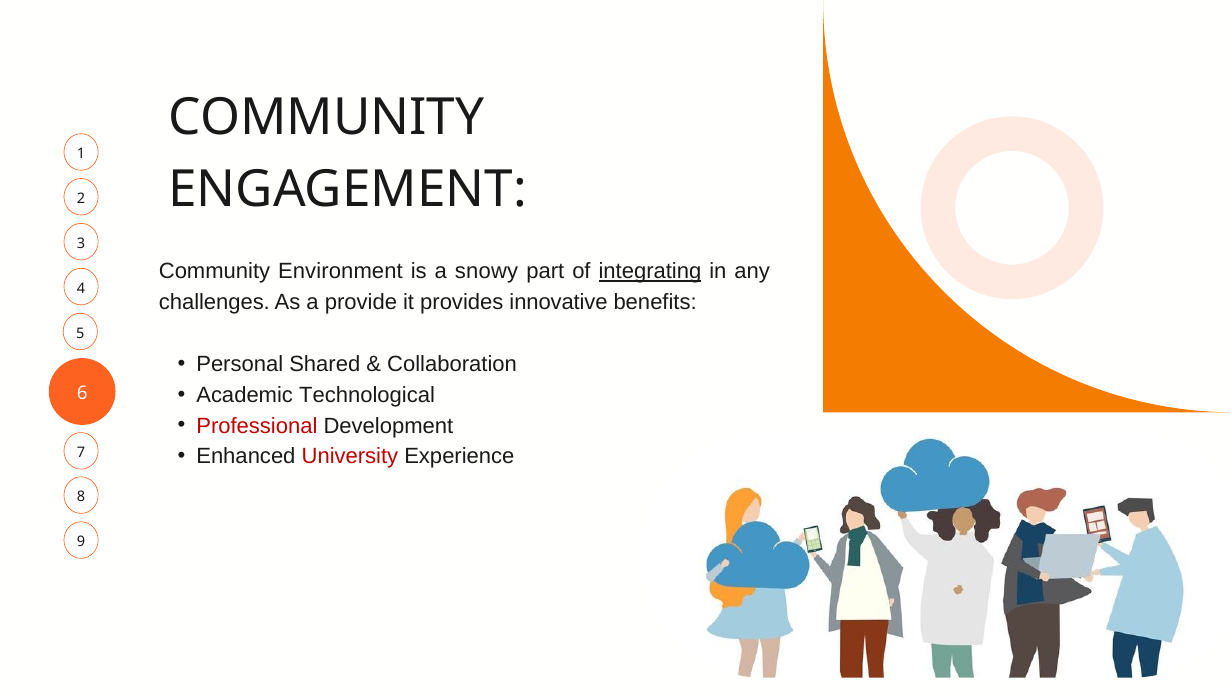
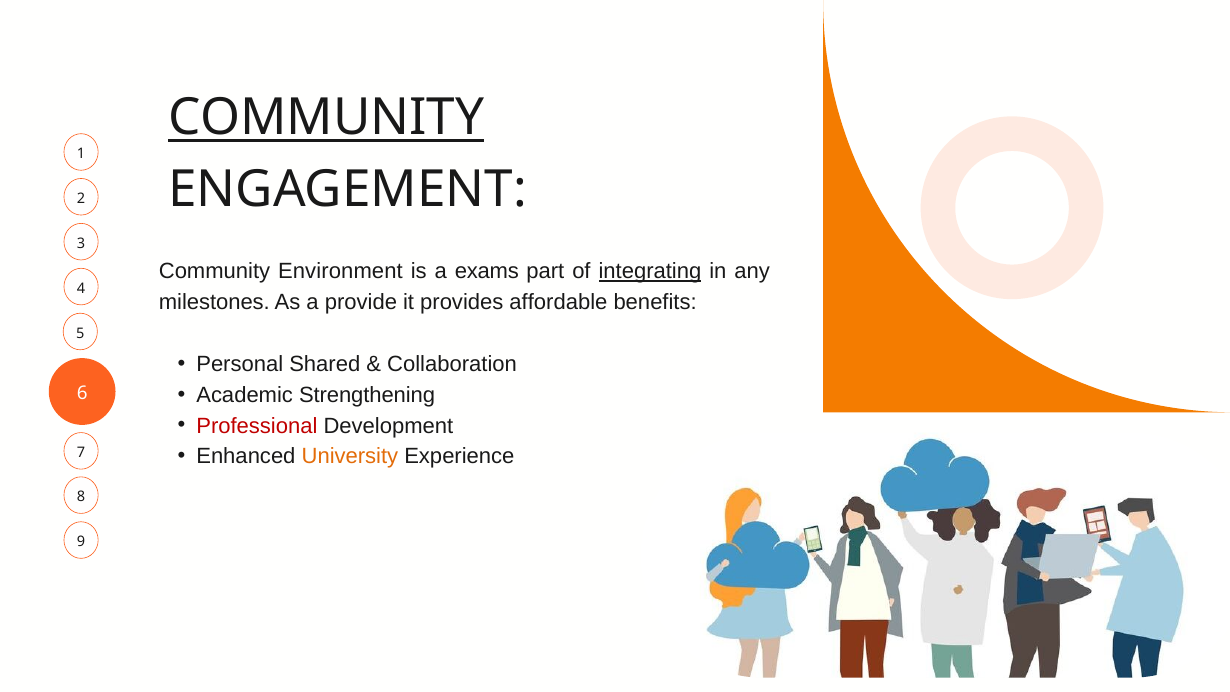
COMMUNITY underline: none -> present (326, 118)
snowy: snowy -> exams (487, 272)
challenges: challenges -> milestones (214, 302)
innovative: innovative -> affordable (558, 302)
Technological: Technological -> Strengthening (367, 395)
University colour: red -> orange (350, 457)
